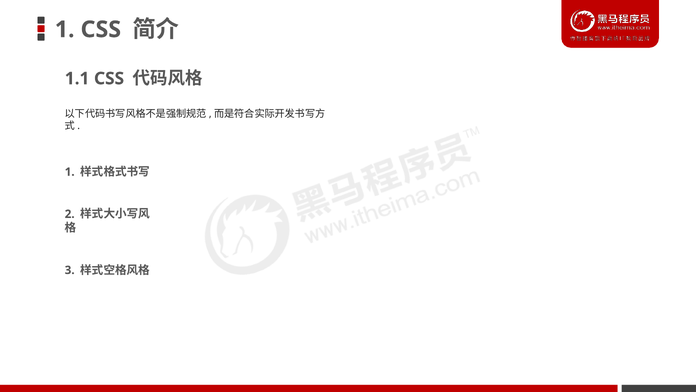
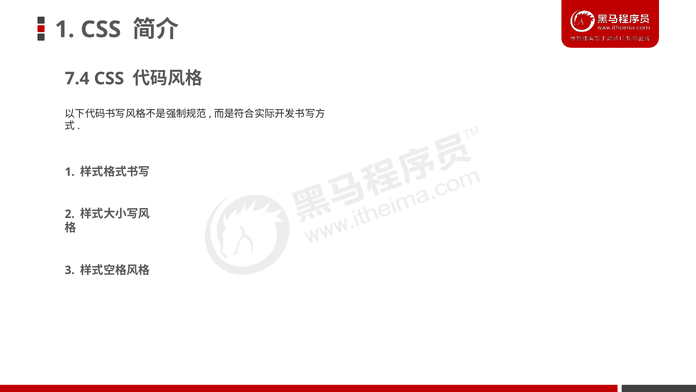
1.1: 1.1 -> 7.4 (77, 78)
